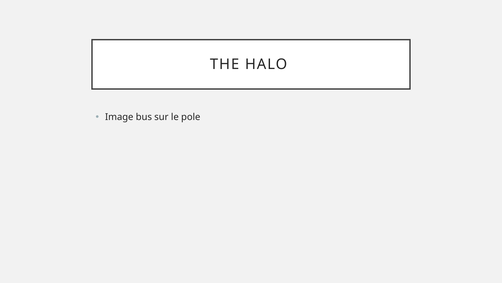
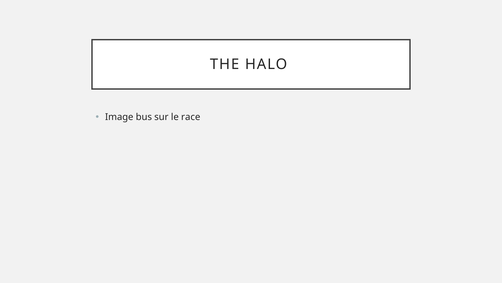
pole: pole -> race (191, 117)
